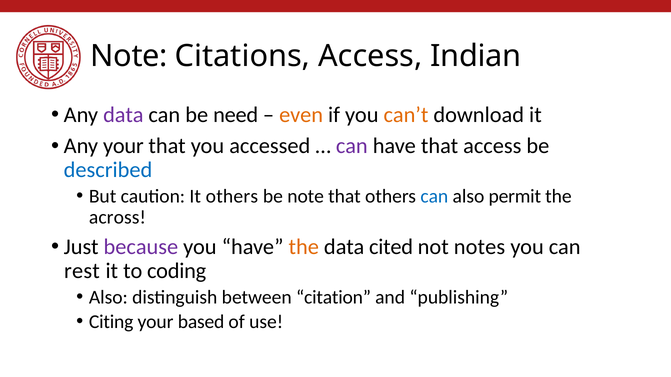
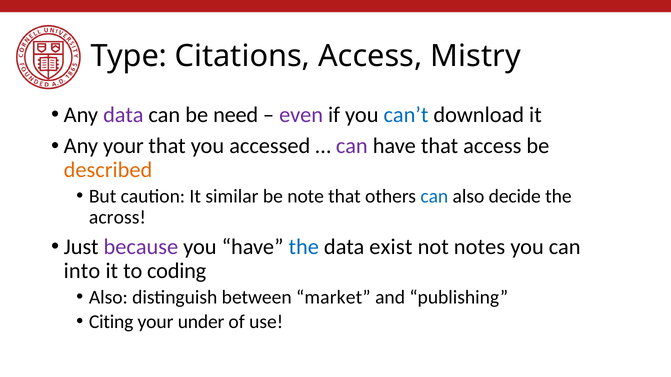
Note: Note -> Type (129, 56)
Indian: Indian -> Mistry (476, 56)
even colour: orange -> purple (301, 115)
can’t colour: orange -> blue (406, 115)
described colour: blue -> orange (108, 170)
It others: others -> similar (232, 196)
permit: permit -> decide (515, 196)
the colour: orange -> blue (304, 247)
cited: cited -> exist (391, 247)
rest: rest -> into (82, 271)
citation: citation -> market (333, 298)
based: based -> under (201, 322)
